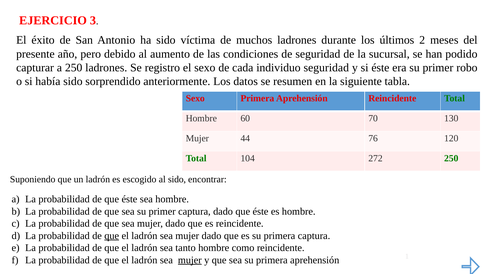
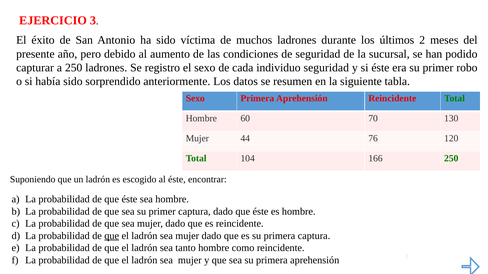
272: 272 -> 166 (375, 159)
al sido: sido -> éste (177, 180)
mujer underline: present -> none (190, 261)
